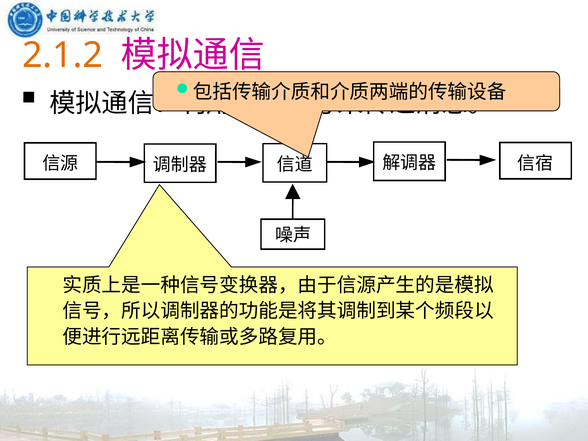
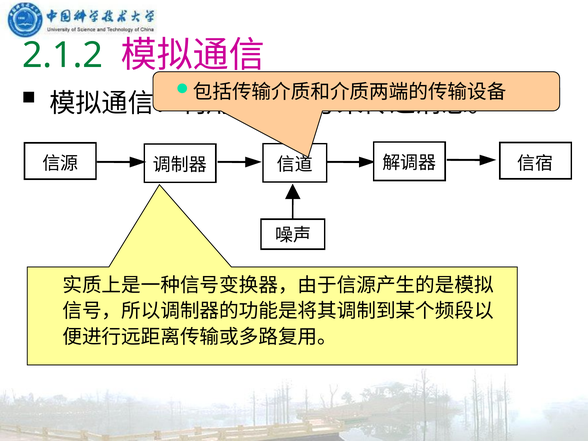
2.1.2 colour: orange -> green (62, 55)
